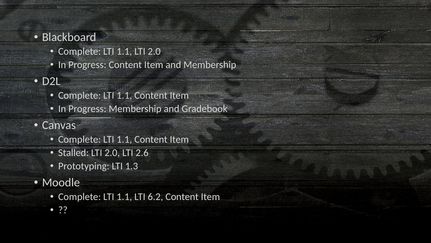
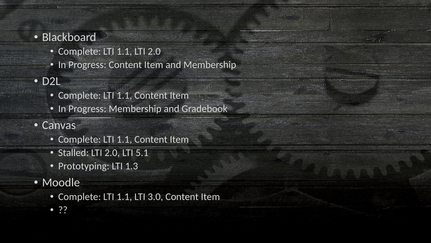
2.6: 2.6 -> 5.1 (142, 153)
6.2: 6.2 -> 3.0 (155, 196)
